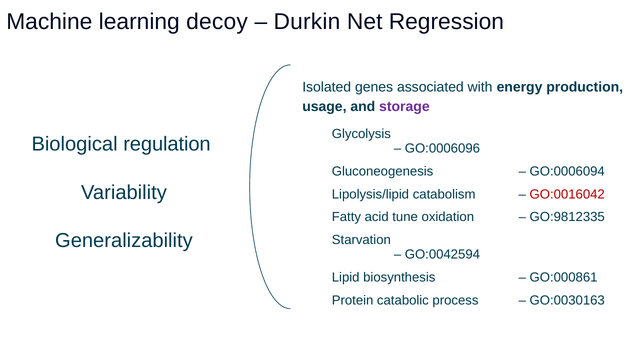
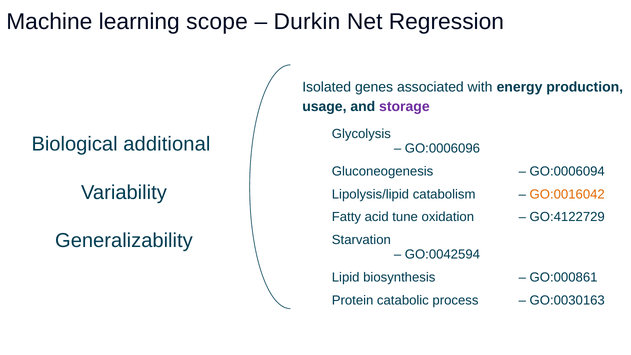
decoy: decoy -> scope (217, 22)
regulation: regulation -> additional (167, 144)
GO:0016042 colour: red -> orange (567, 194)
GO:9812335: GO:9812335 -> GO:4122729 (567, 217)
